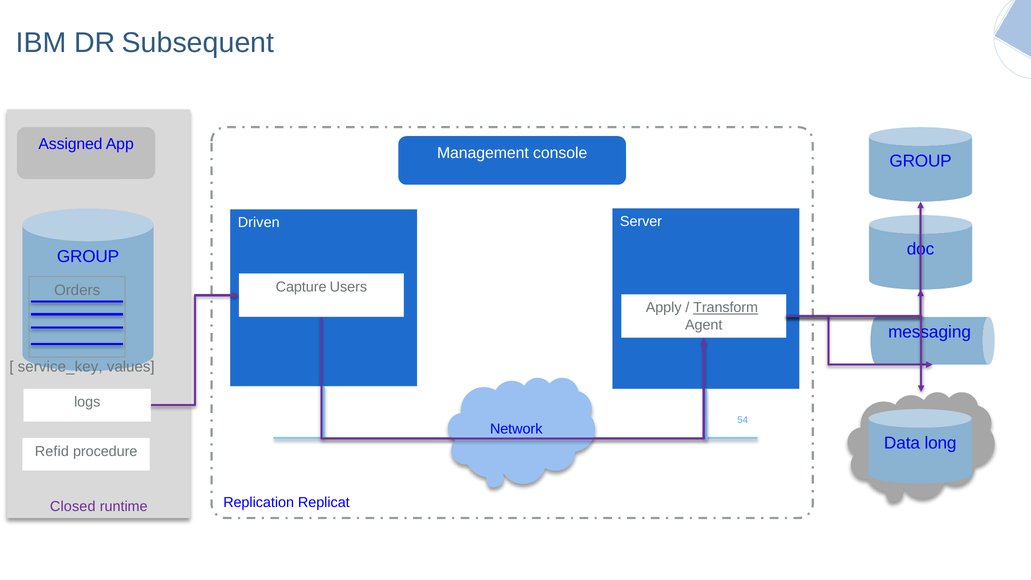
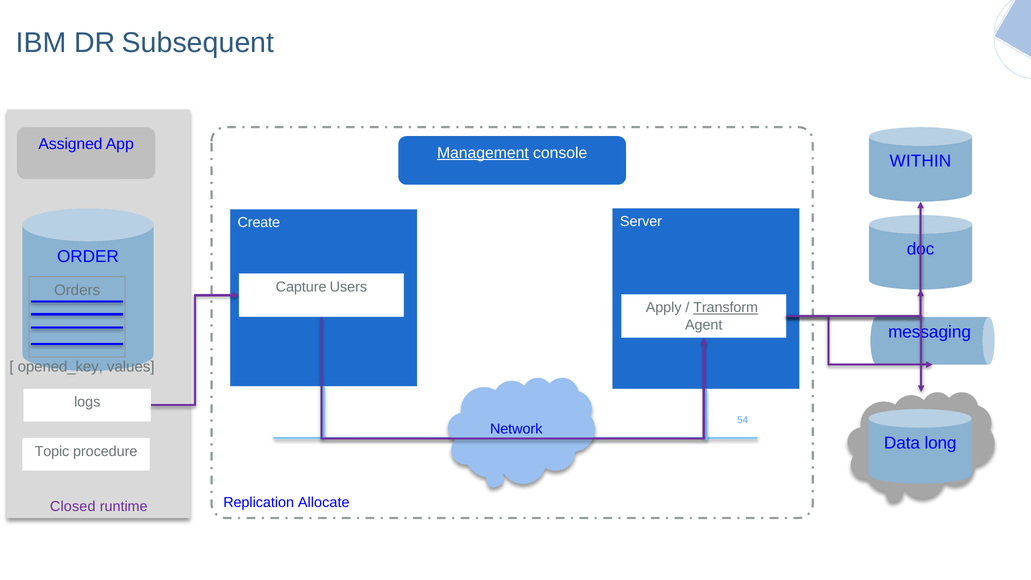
Management underline: none -> present (483, 153)
GROUP: GROUP -> WITHIN (920, 161)
Driven: Driven -> Create (259, 223)
GROUP: GROUP -> ORDER (88, 256)
service_key: service_key -> opened_key (60, 367)
Refid: Refid -> Topic (52, 451)
Replicat: Replicat -> Allocate (324, 502)
